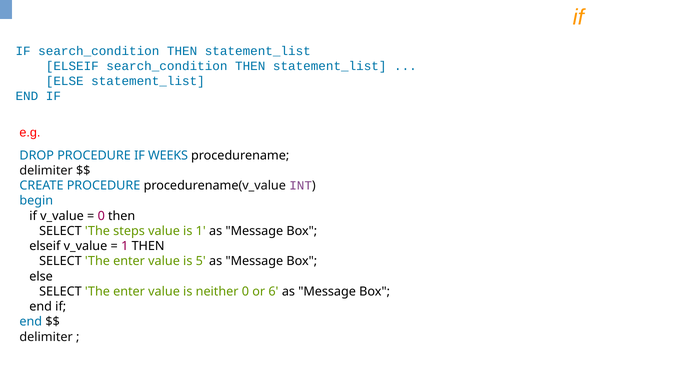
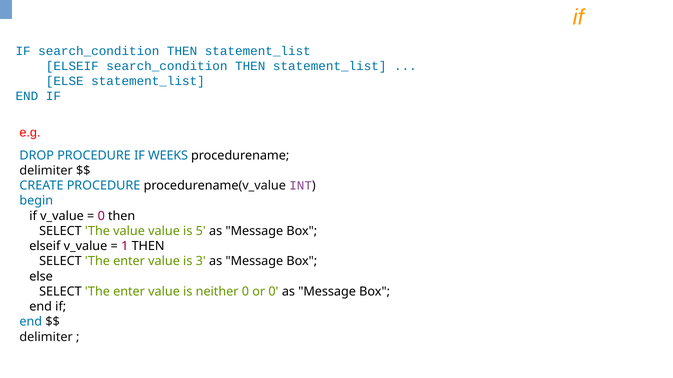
The steps: steps -> value (129, 231)
is 1: 1 -> 5 (201, 231)
5: 5 -> 3 (201, 262)
or 6: 6 -> 0 (273, 292)
